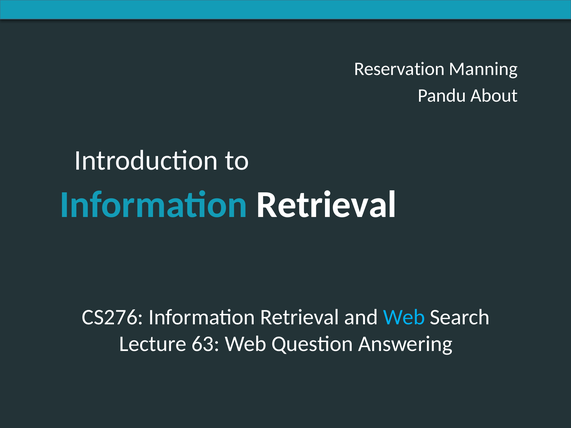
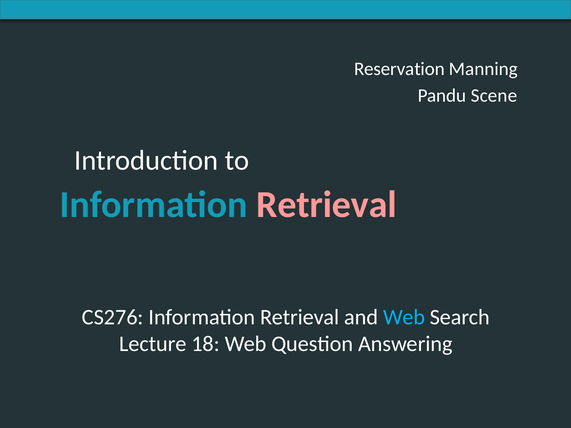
About: About -> Scene (494, 96)
Retrieval colour: white -> pink (326, 205)
63: 63 -> 18 (206, 344)
